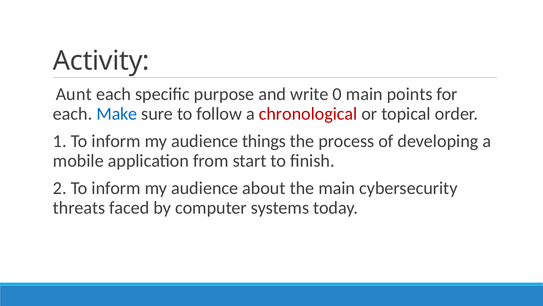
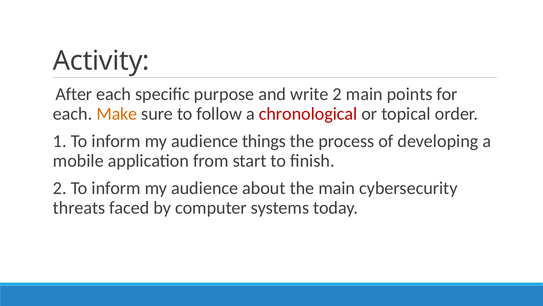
Aunt: Aunt -> After (74, 94)
write 0: 0 -> 2 (337, 94)
Make colour: blue -> orange (117, 113)
